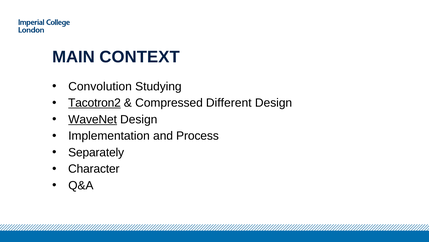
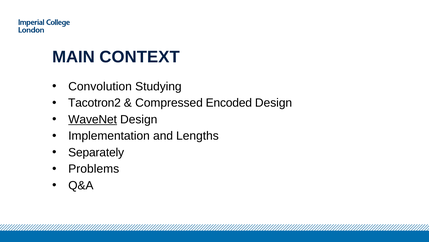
Tacotron2 underline: present -> none (95, 103)
Different: Different -> Encoded (229, 103)
Process: Process -> Lengths (197, 136)
Character: Character -> Problems (94, 169)
